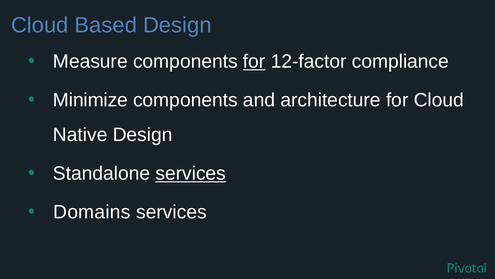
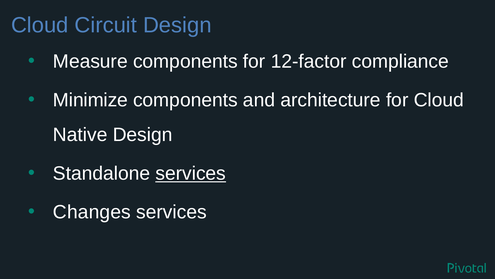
Based: Based -> Circuit (106, 25)
for underline: present -> none (254, 61)
Domains: Domains -> Changes (92, 212)
